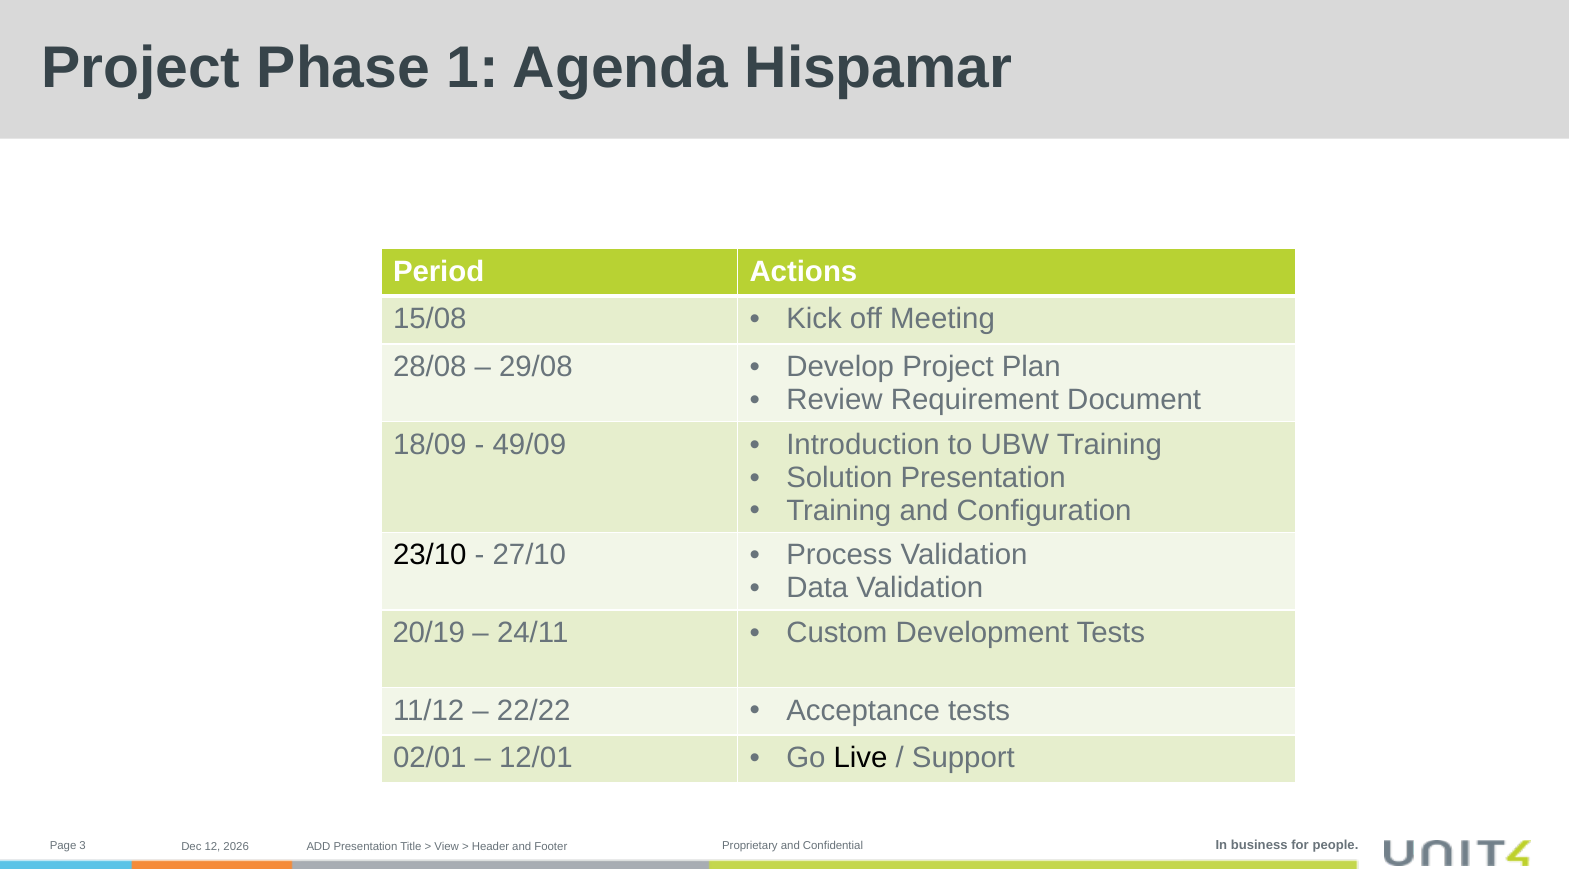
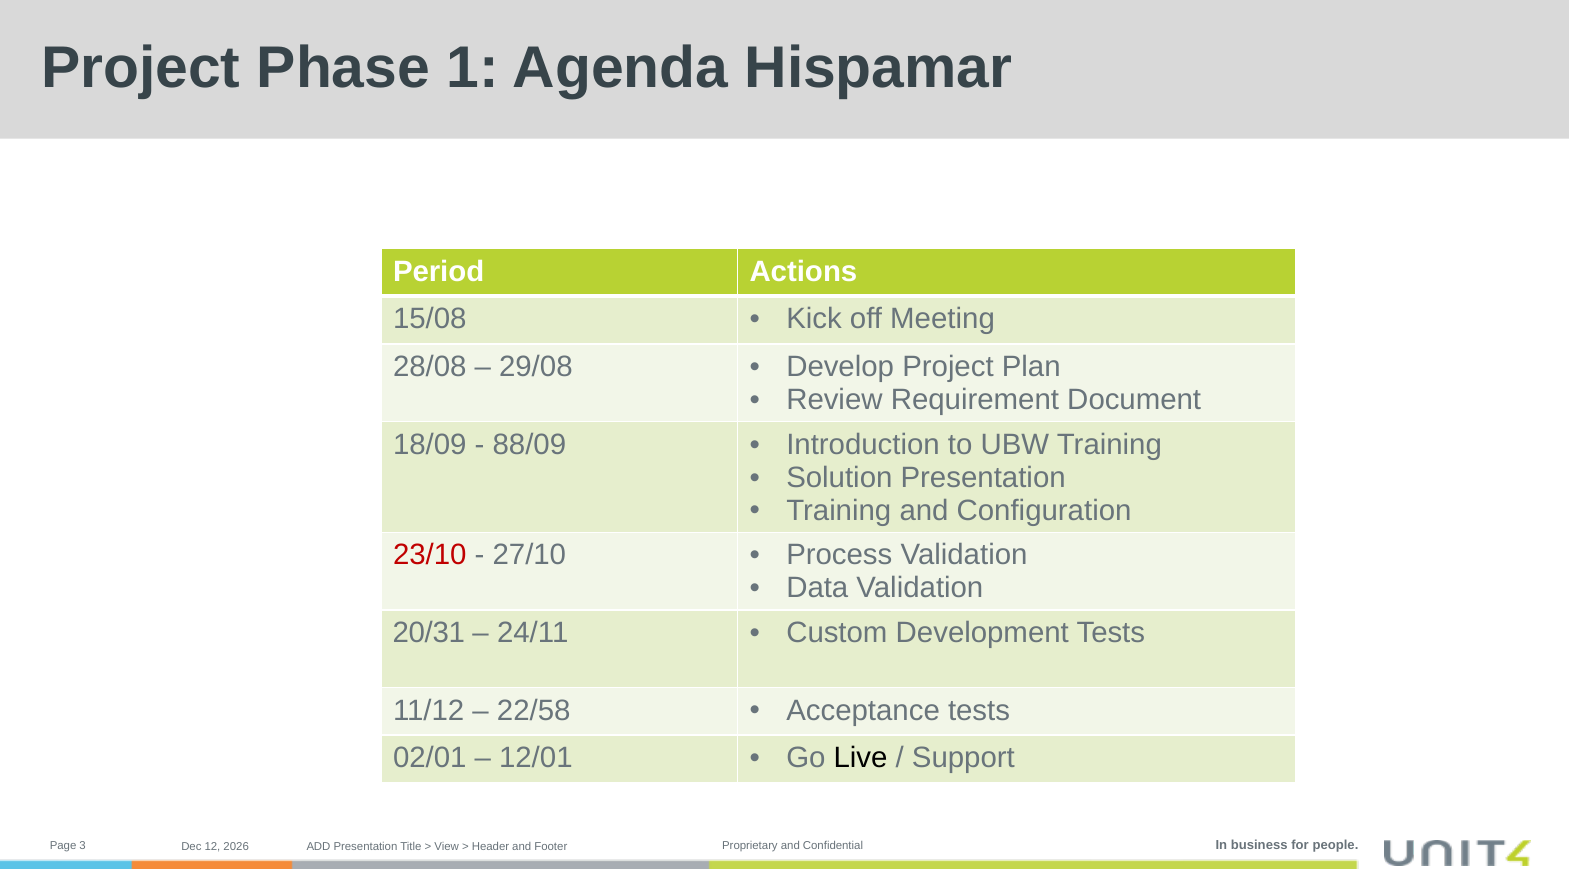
49/09: 49/09 -> 88/09 (529, 445)
23/10 colour: black -> red (430, 555)
20/19: 20/19 -> 20/31 (429, 633)
22/22: 22/22 -> 22/58 (534, 711)
